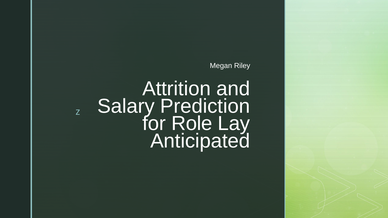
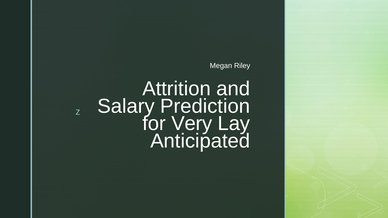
Role: Role -> Very (192, 124)
